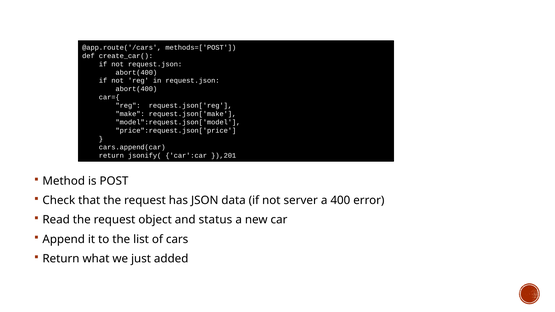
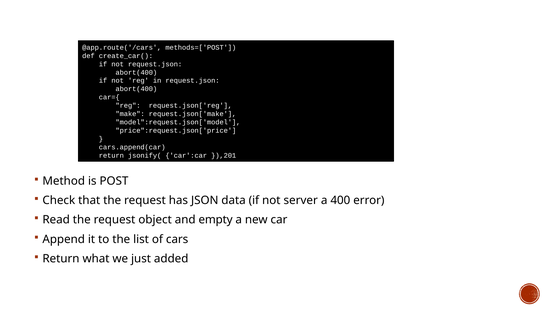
status: status -> empty (216, 220)
